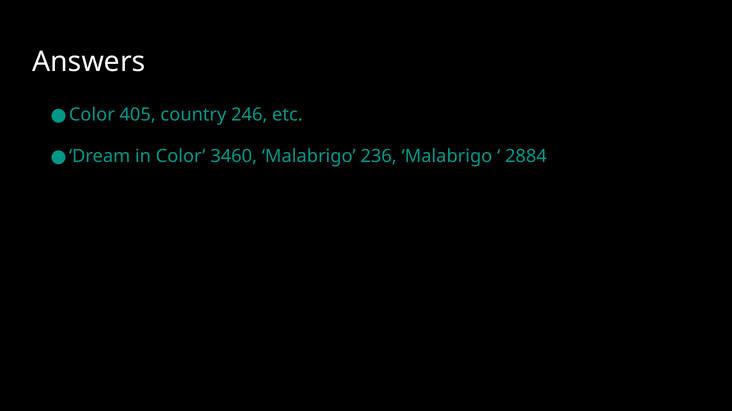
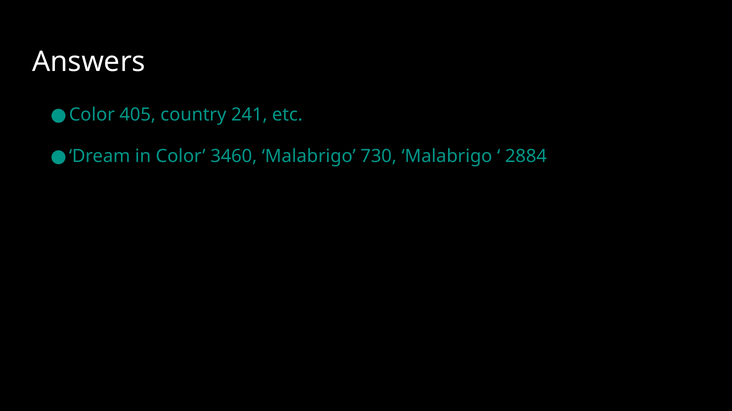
246: 246 -> 241 (249, 115)
236: 236 -> 730 (379, 157)
